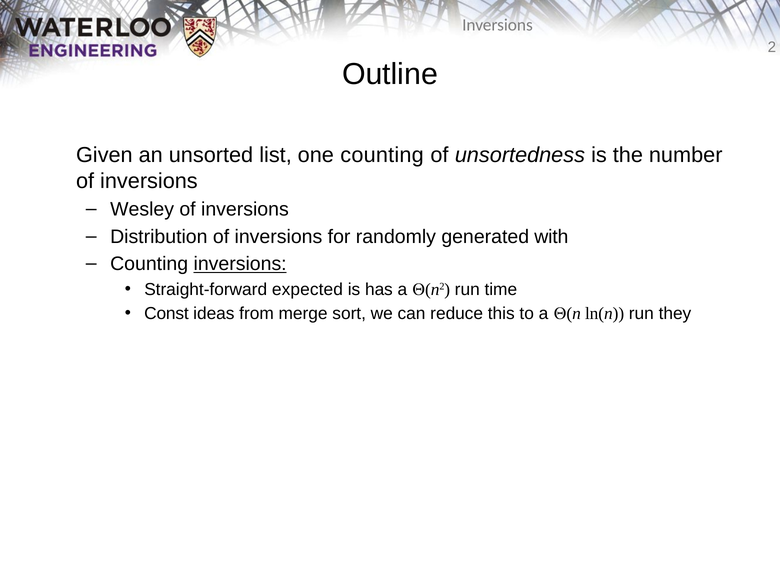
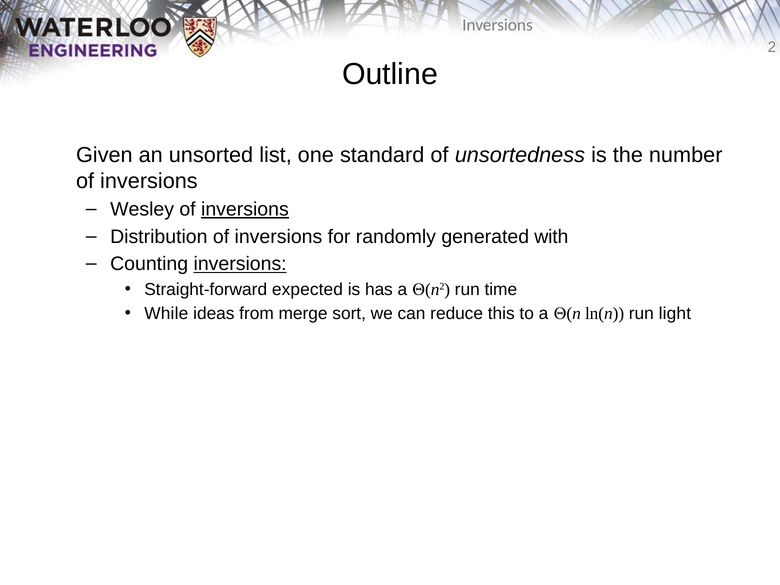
one counting: counting -> standard (382, 155)
inversions underline: none -> present (245, 209)
Const: Const -> While (166, 314)
they: they -> light (675, 314)
